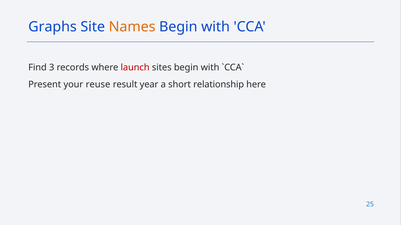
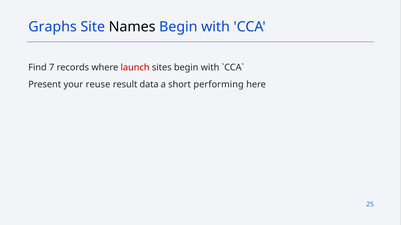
Names colour: orange -> black (132, 27)
3: 3 -> 7 (52, 68)
year: year -> data (149, 85)
relationship: relationship -> performing (219, 85)
